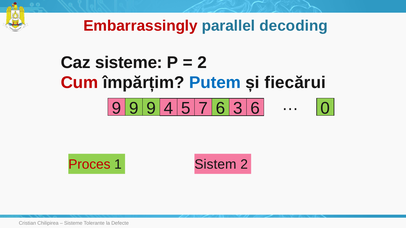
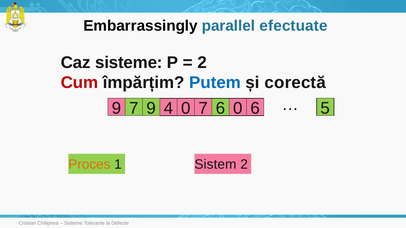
Embarrassingly colour: red -> black (141, 26)
decoding: decoding -> efectuate (294, 26)
fiecărui: fiecărui -> corectă (295, 83)
9: 9 -> 7 (134, 108)
4 5: 5 -> 0 (186, 108)
6 3: 3 -> 0 (238, 108)
0: 0 -> 5 (325, 108)
Proces colour: red -> orange (89, 165)
